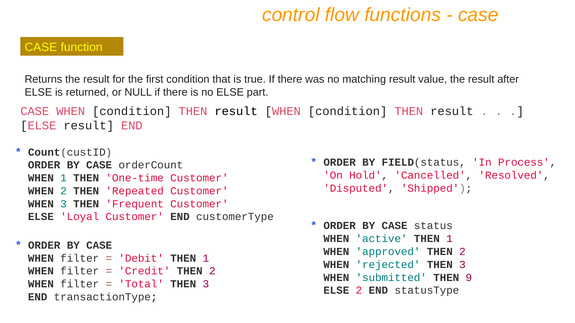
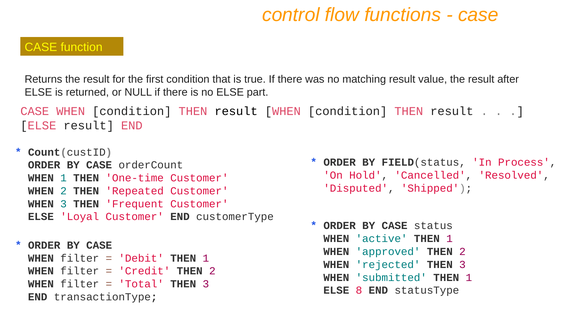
submitted THEN 9: 9 -> 1 (469, 278)
ELSE 2: 2 -> 8 (359, 291)
